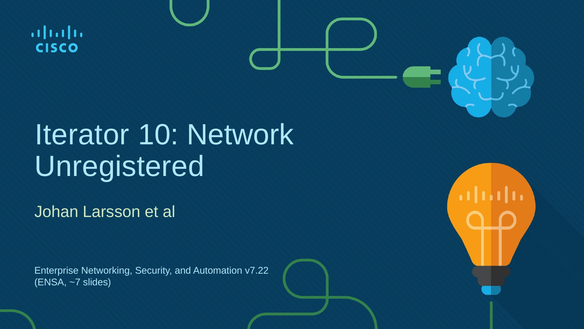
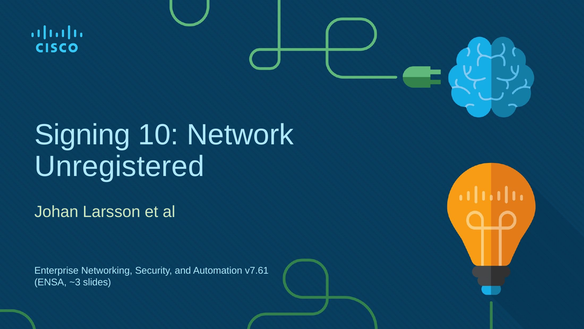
Iterator: Iterator -> Signing (82, 135)
v7.22: v7.22 -> v7.61 (257, 270)
~7: ~7 -> ~3 (75, 282)
